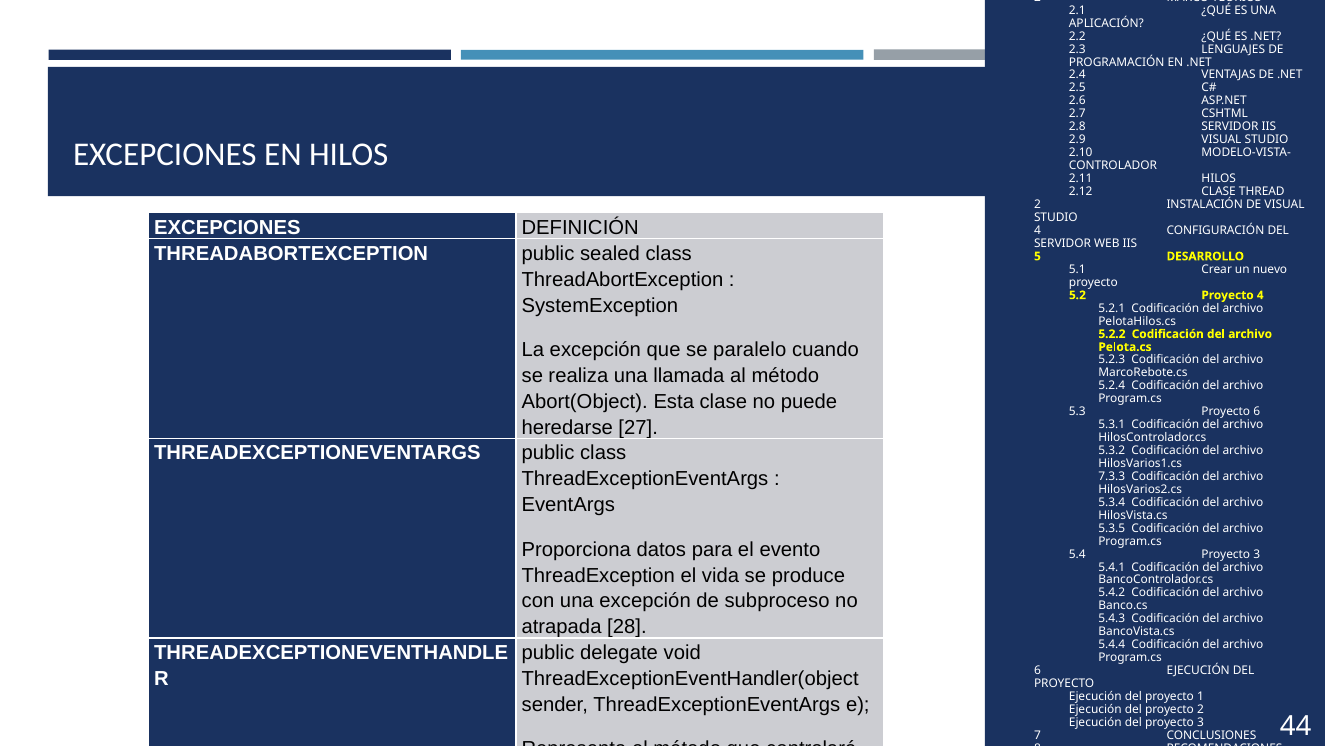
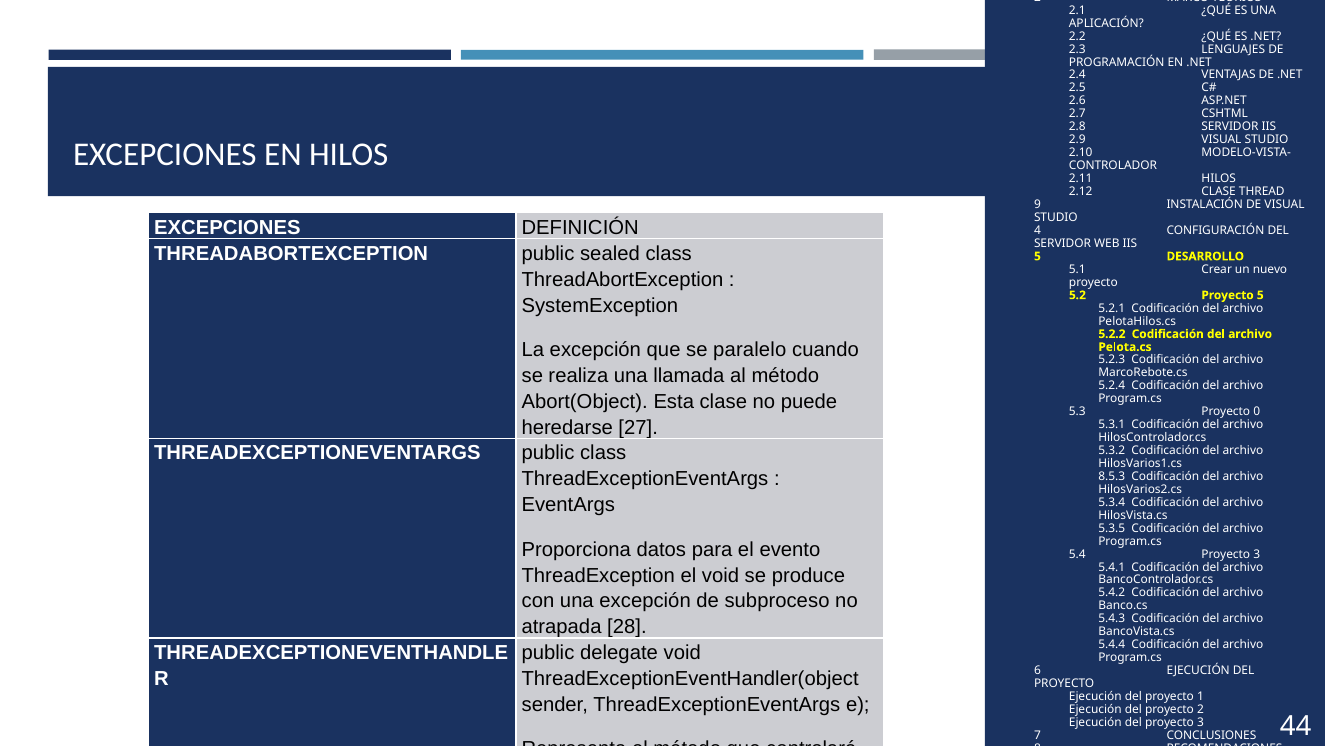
2: 2 -> 9 (1037, 204)
Proyecto 4: 4 -> 5 (1260, 295)
Proyecto 6: 6 -> 0 (1257, 411)
7.3.3: 7.3.3 -> 8.5.3 (1112, 476)
el vida: vida -> void (721, 575)
